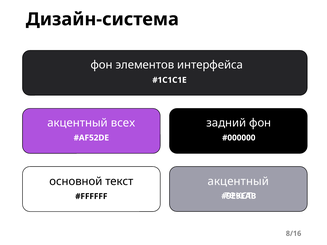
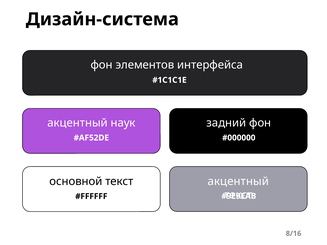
всех: всех -> наук (123, 123)
